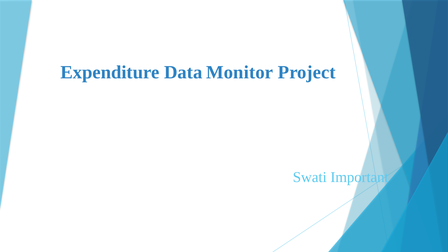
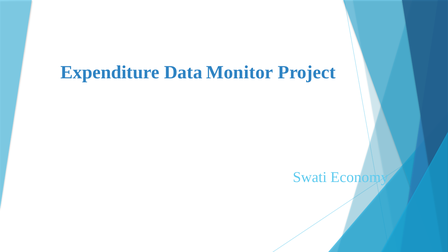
Important: Important -> Economy (359, 177)
